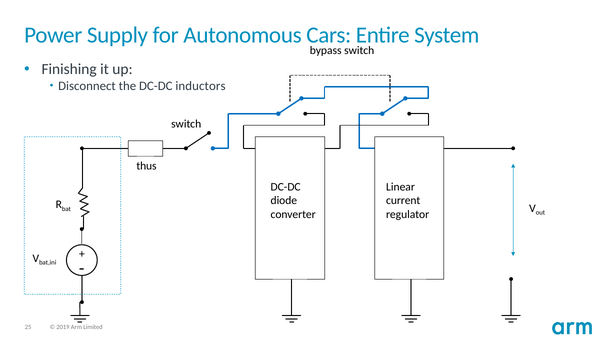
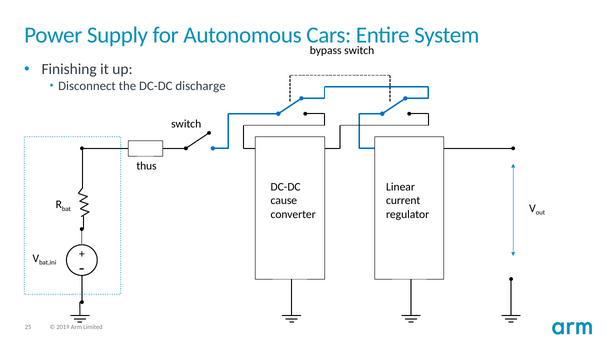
inductors: inductors -> discharge (201, 86)
diode: diode -> cause (284, 201)
